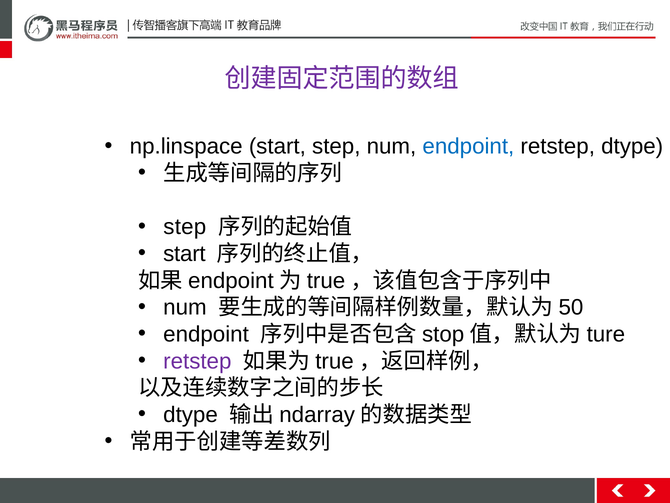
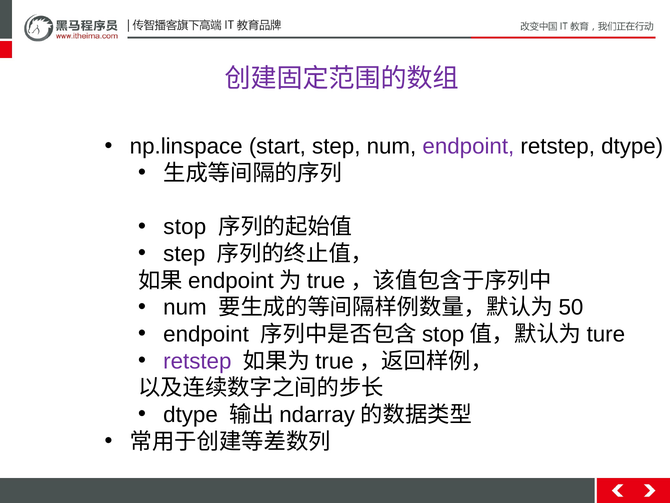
endpoint colour: blue -> purple (468, 146)
step: step -> stop (185, 227)
start: start -> step (184, 254)
